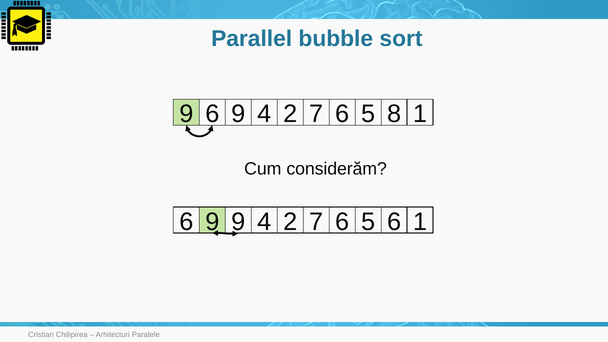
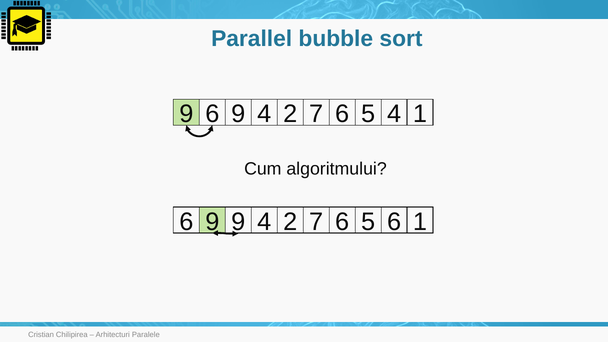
5 8: 8 -> 4 (394, 114)
considerăm: considerăm -> algoritmului (337, 169)
